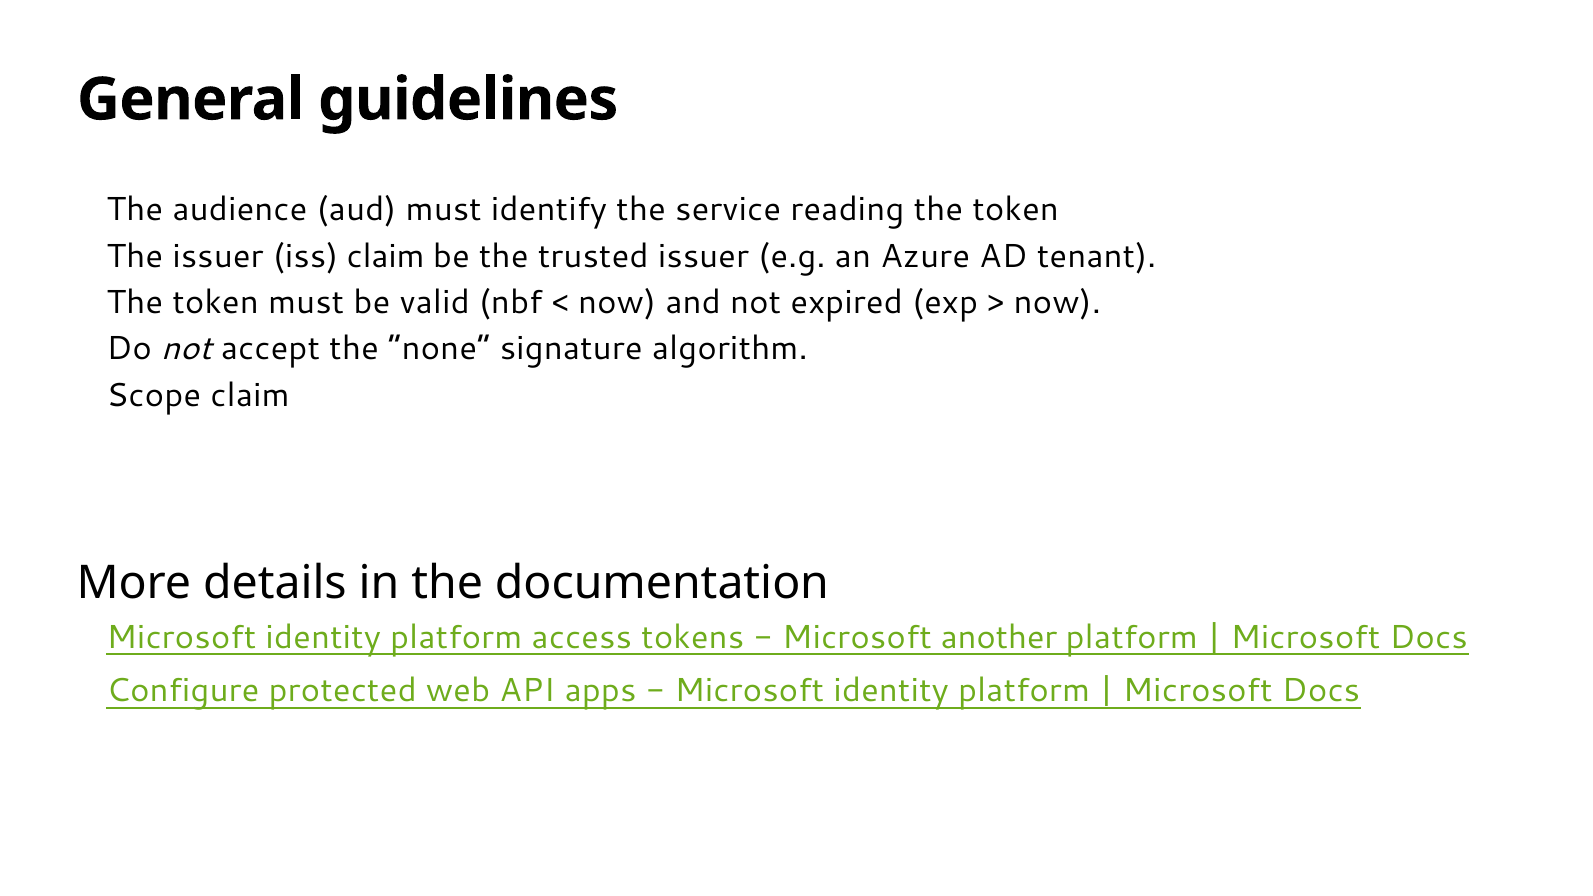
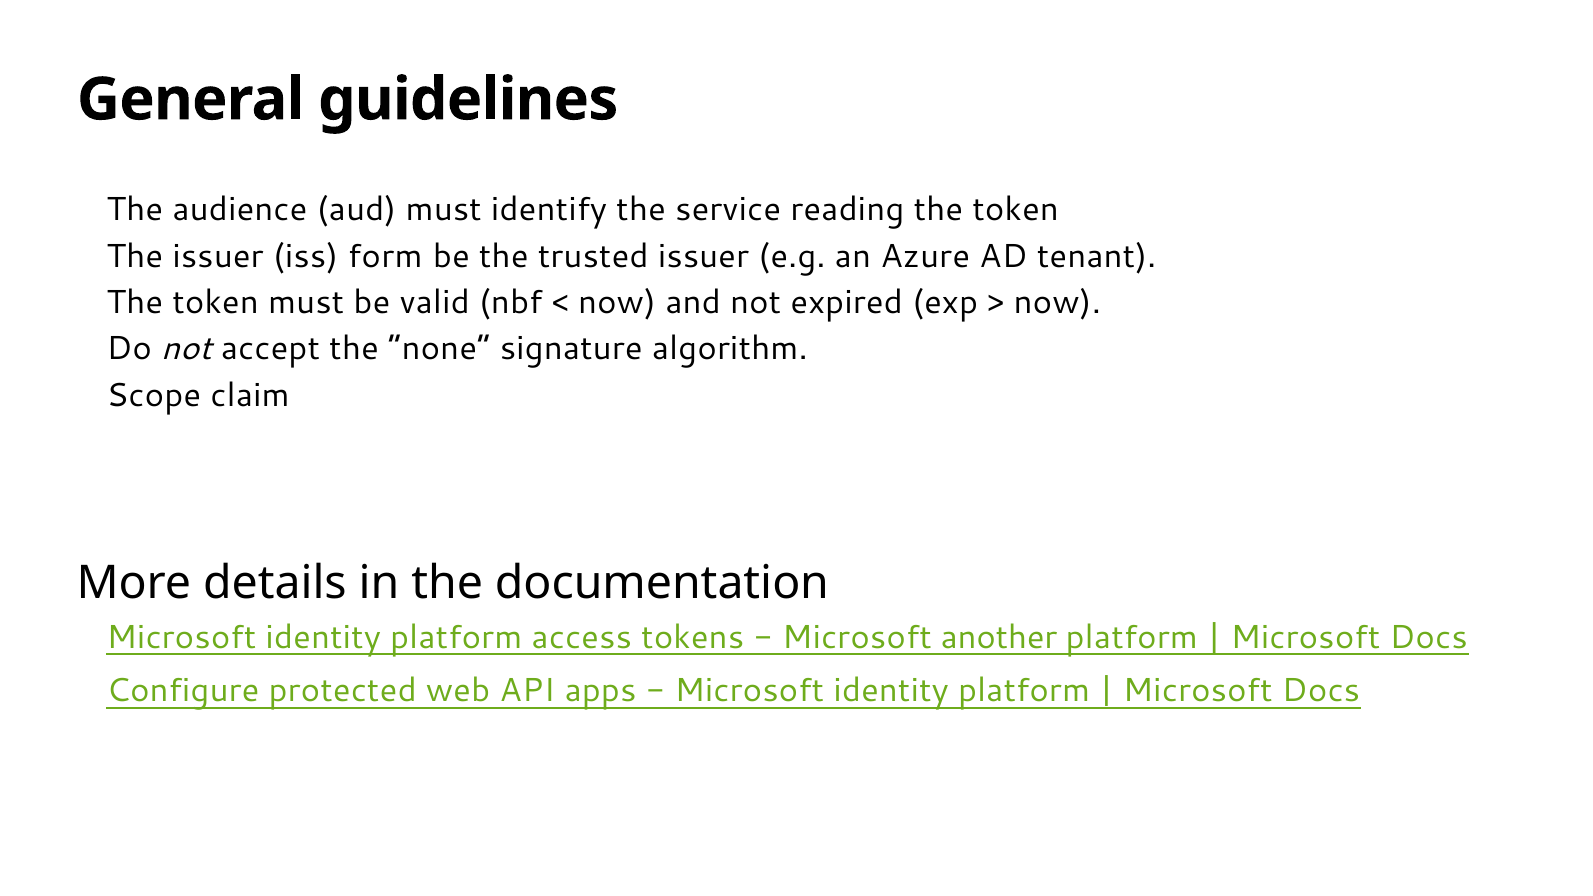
iss claim: claim -> form (385, 256)
